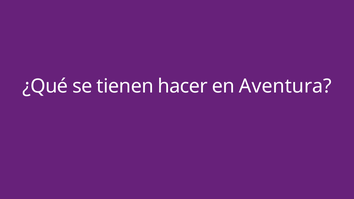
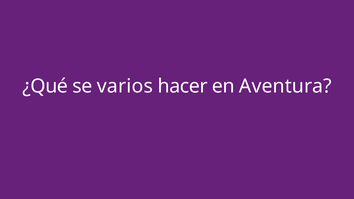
tienen: tienen -> varios (125, 86)
